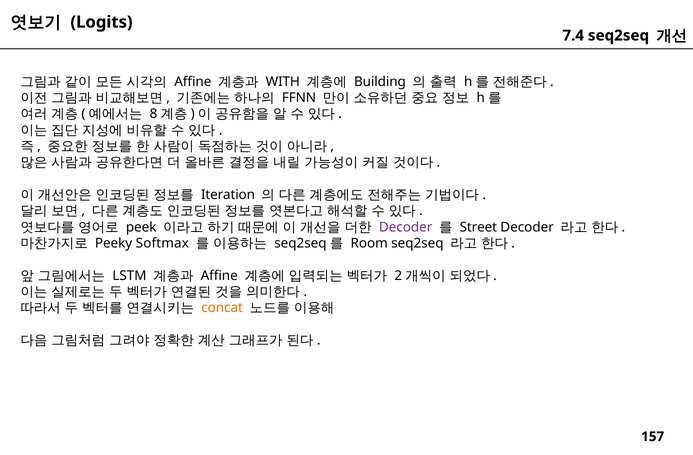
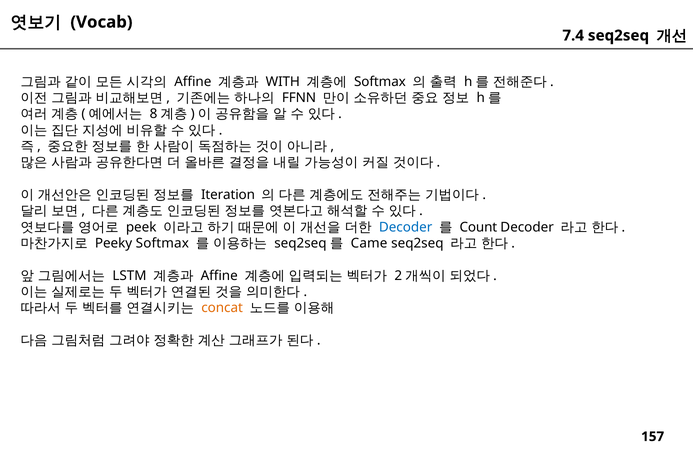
Logits: Logits -> Vocab (101, 22)
Building: Building -> Softmax (380, 82)
Decoder colour: purple -> blue (406, 227)
Street: Street -> Count (478, 227)
Room: Room -> Came (369, 243)
